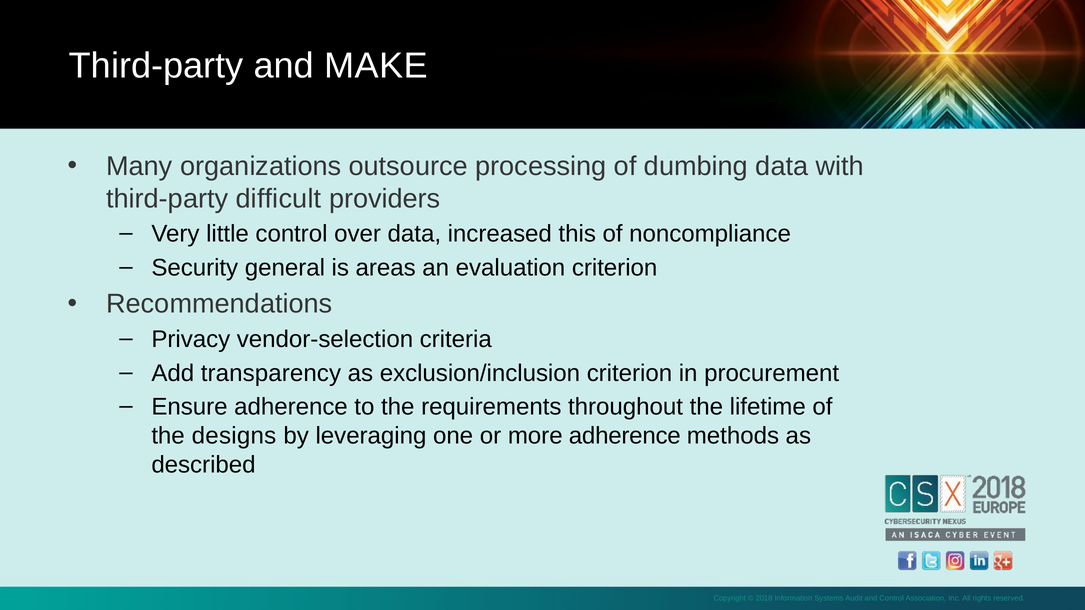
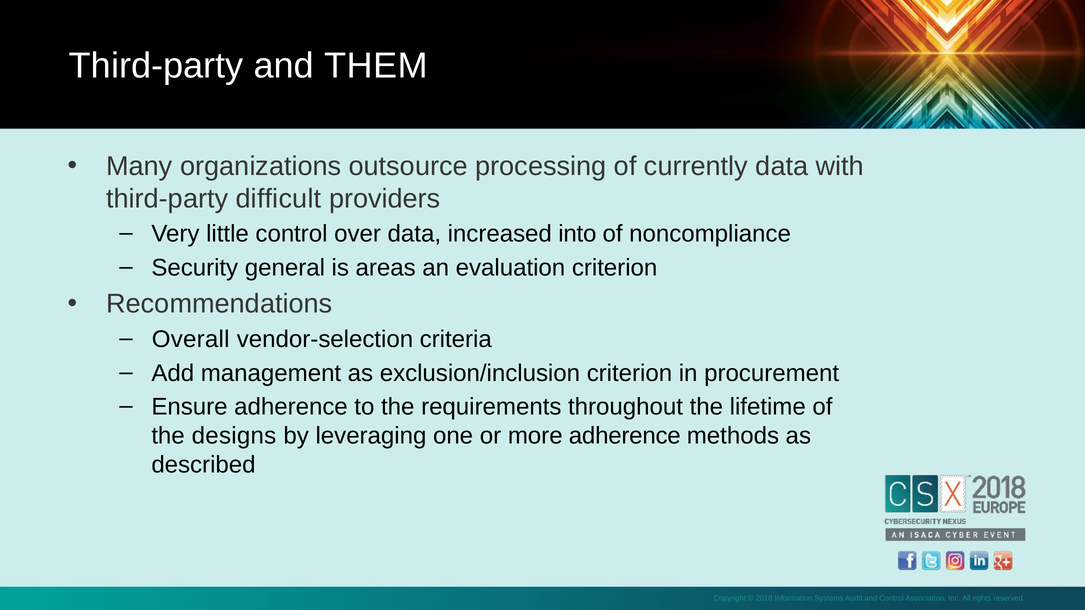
MAKE: MAKE -> THEM (376, 66)
dumbing: dumbing -> currently (696, 166)
this: this -> into (577, 234)
Privacy: Privacy -> Overall (191, 340)
transparency: transparency -> management (271, 373)
